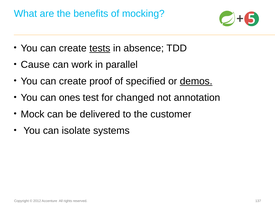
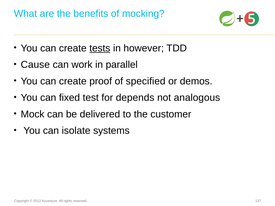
absence: absence -> however (144, 48)
demos underline: present -> none (196, 81)
ones: ones -> fixed (69, 98)
changed: changed -> depends (135, 98)
annotation: annotation -> analogous (197, 98)
